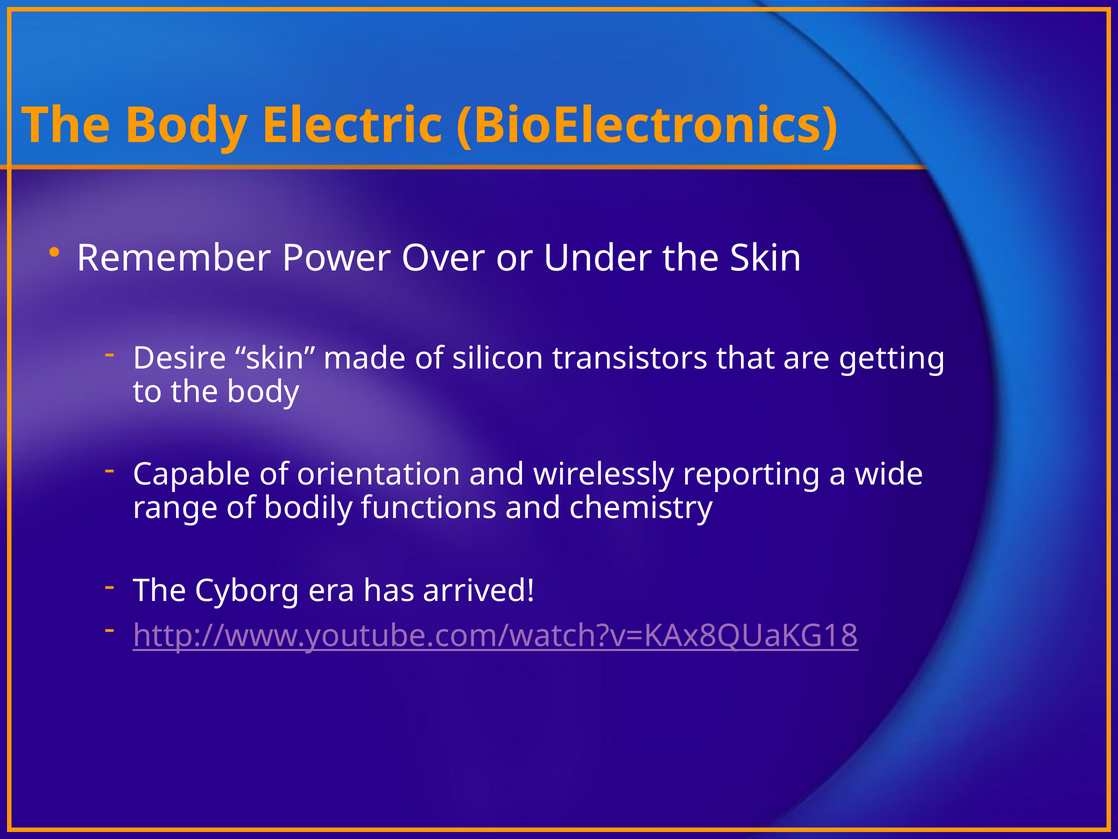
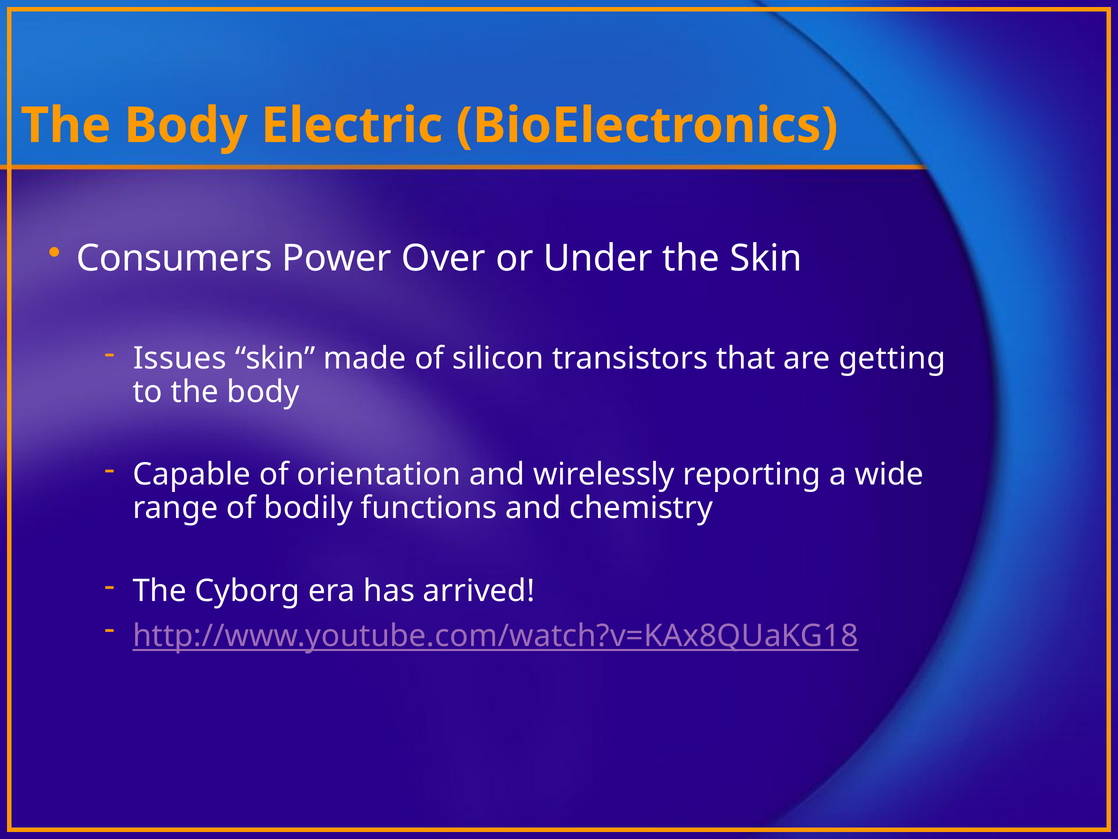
Remember: Remember -> Consumers (174, 258)
Desire: Desire -> Issues (180, 358)
